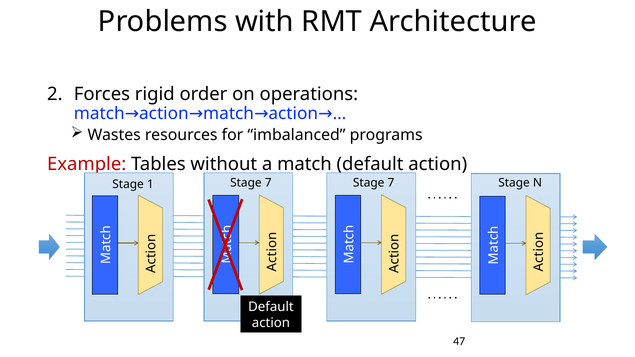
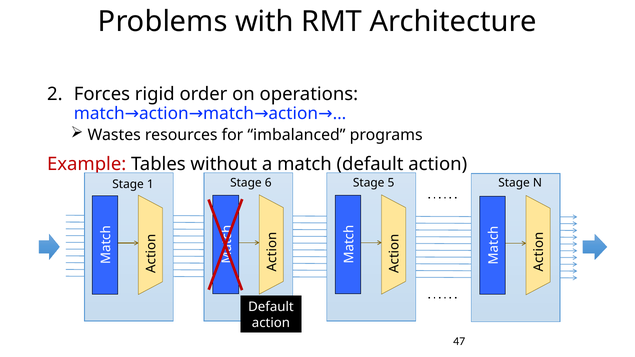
1 Stage 7: 7 -> 6 (268, 183)
7: 7 -> 5 (391, 183)
